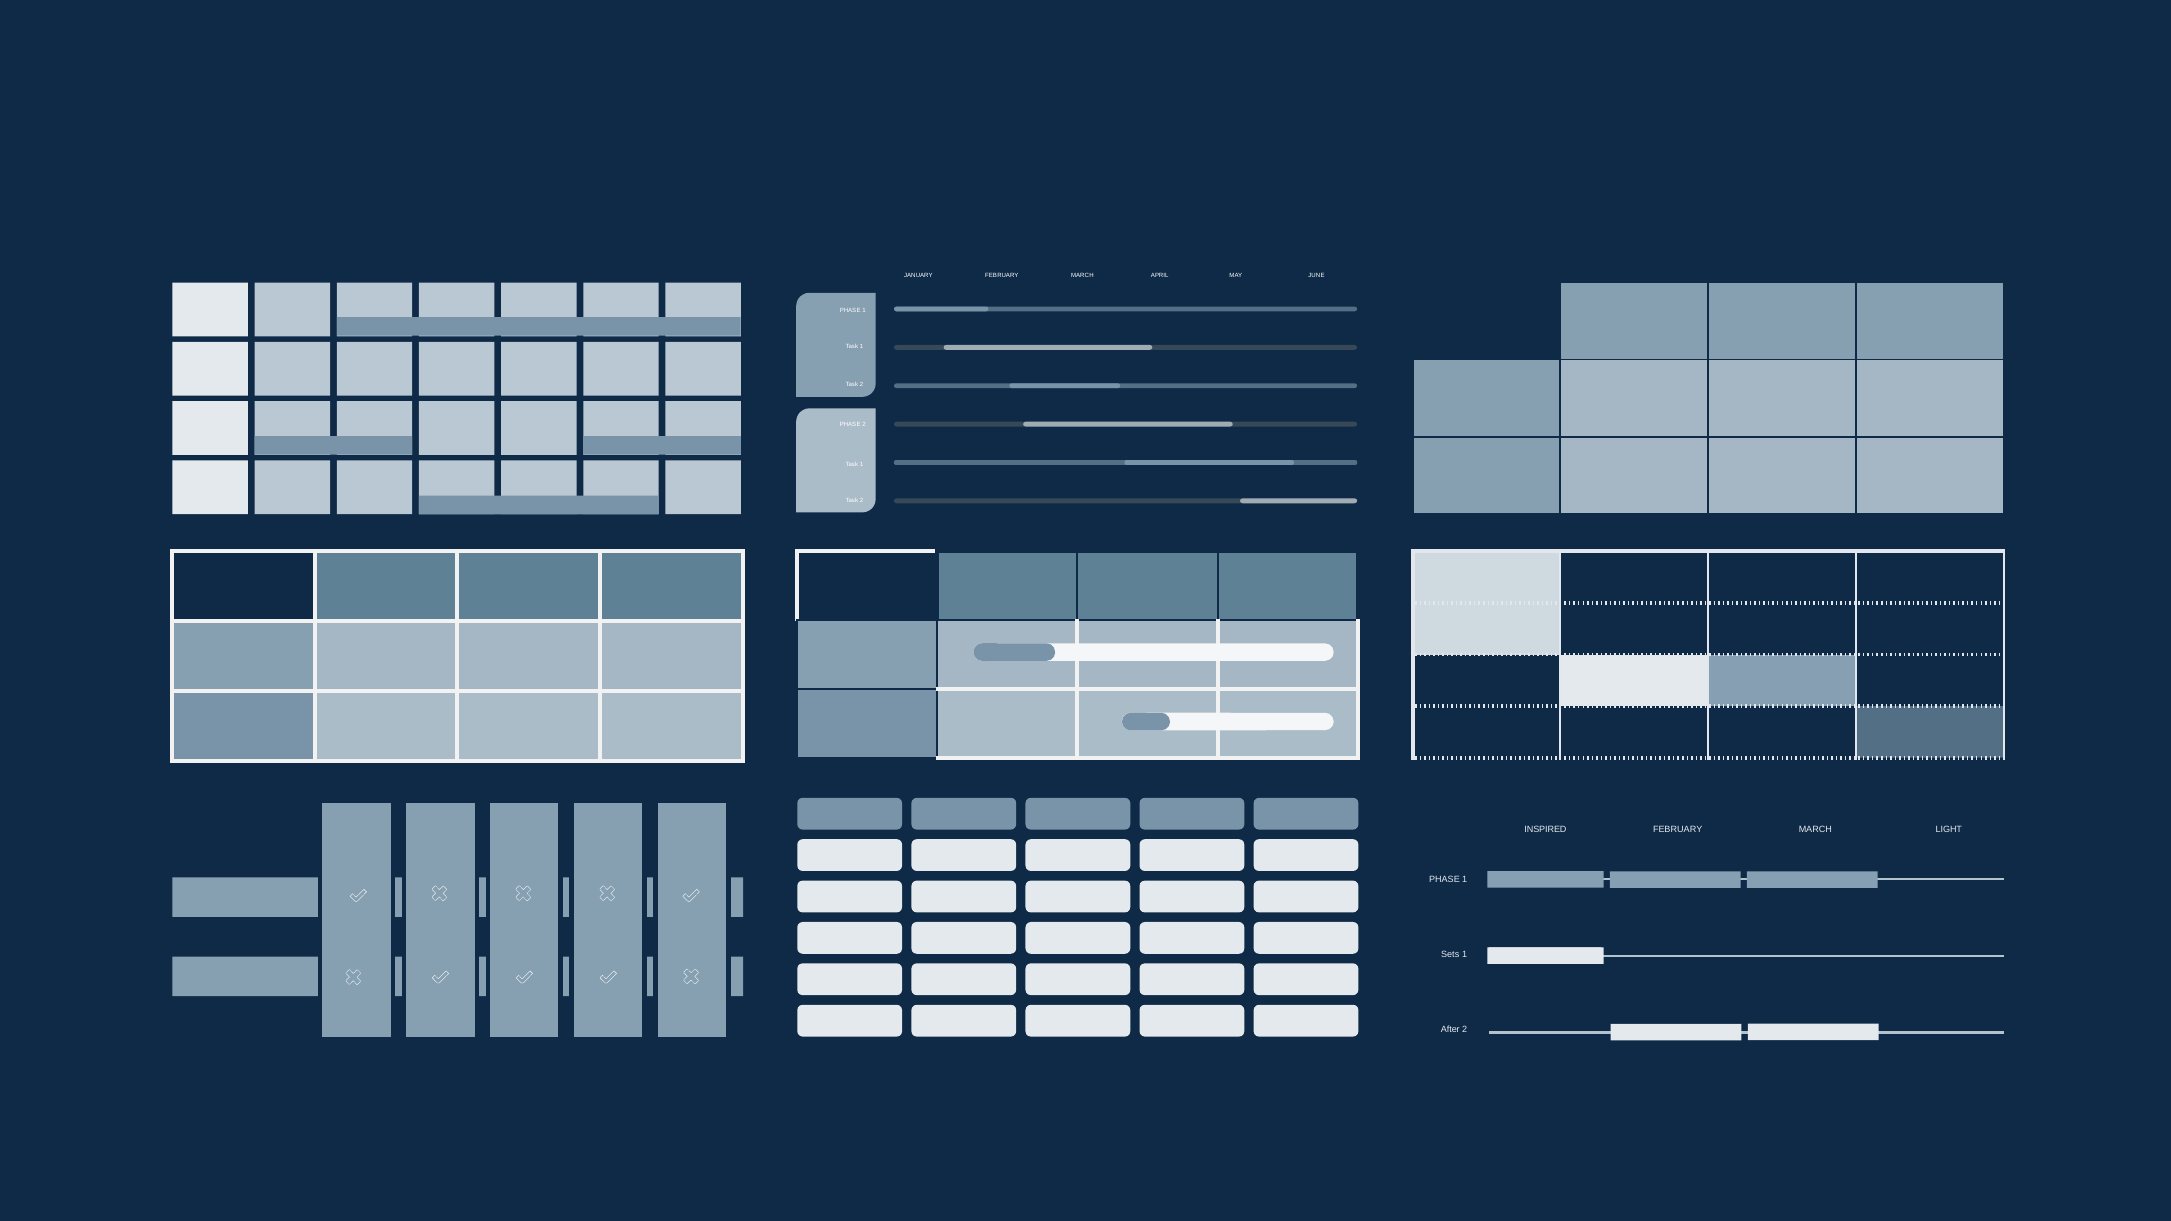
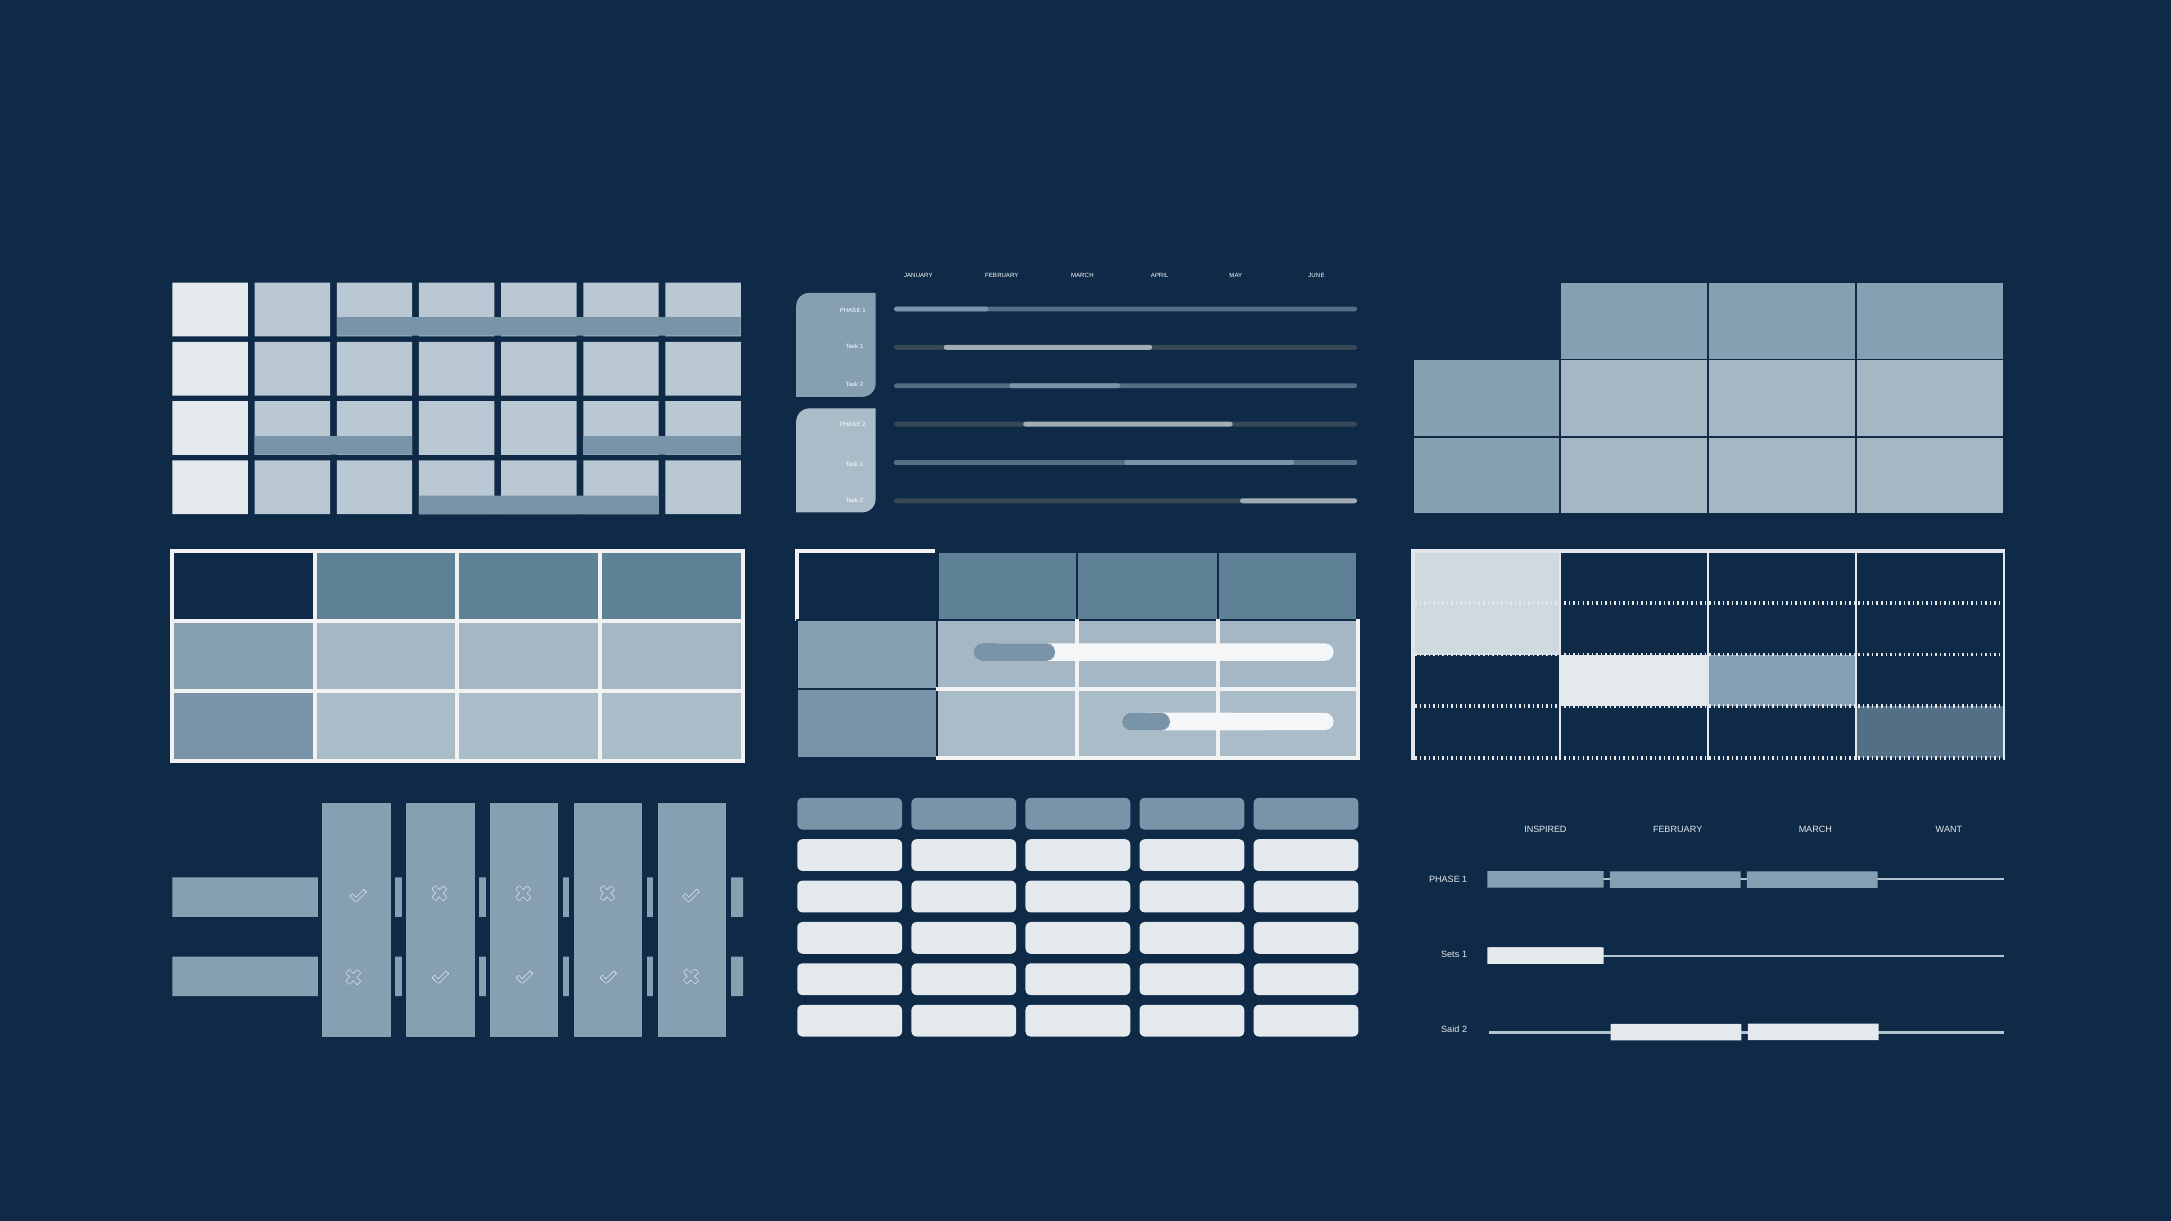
LIGHT: LIGHT -> WANT (1949, 830)
After: After -> Said (1450, 1030)
